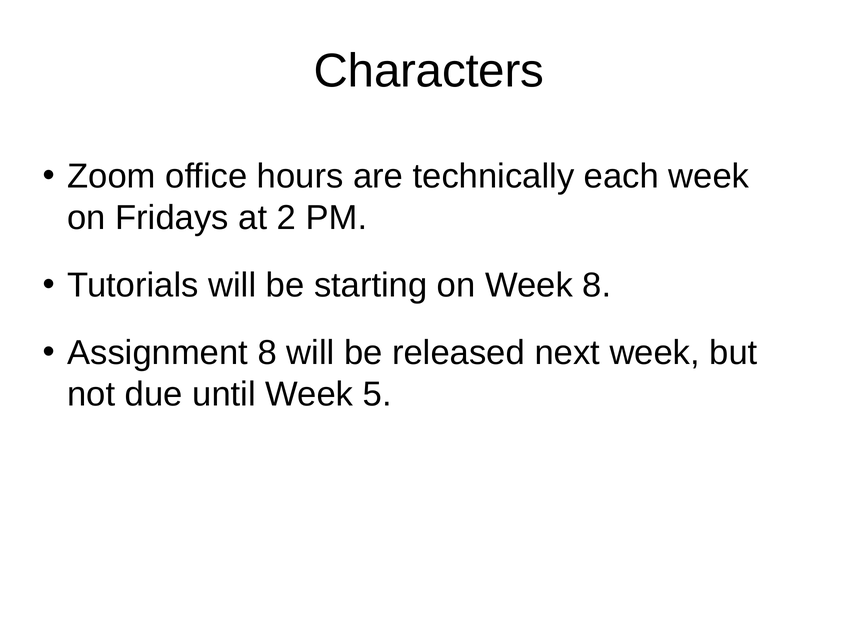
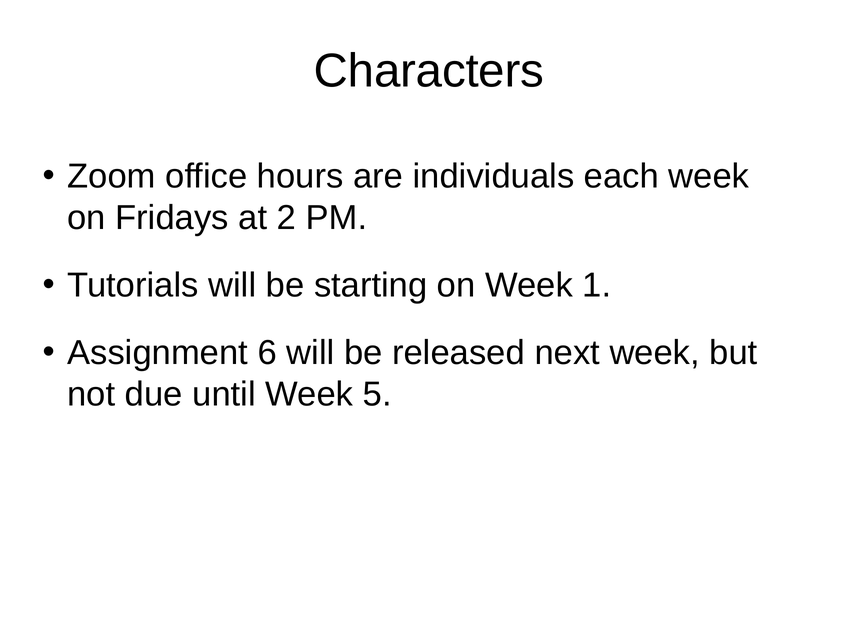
technically: technically -> individuals (493, 176)
Week 8: 8 -> 1 (597, 285)
Assignment 8: 8 -> 6 (267, 353)
